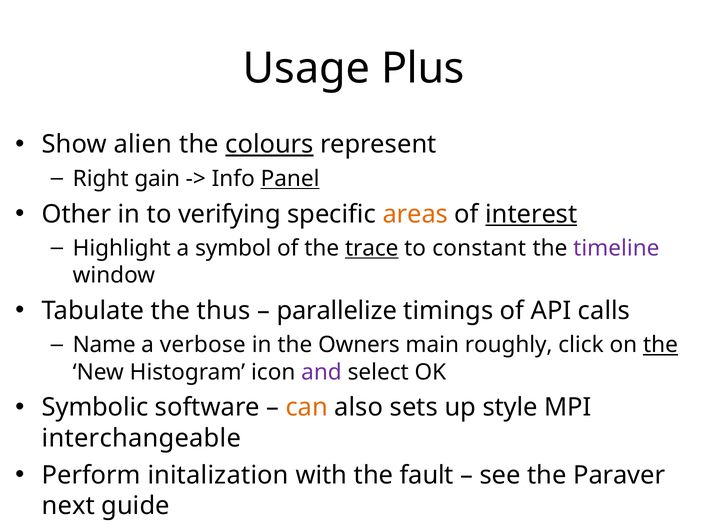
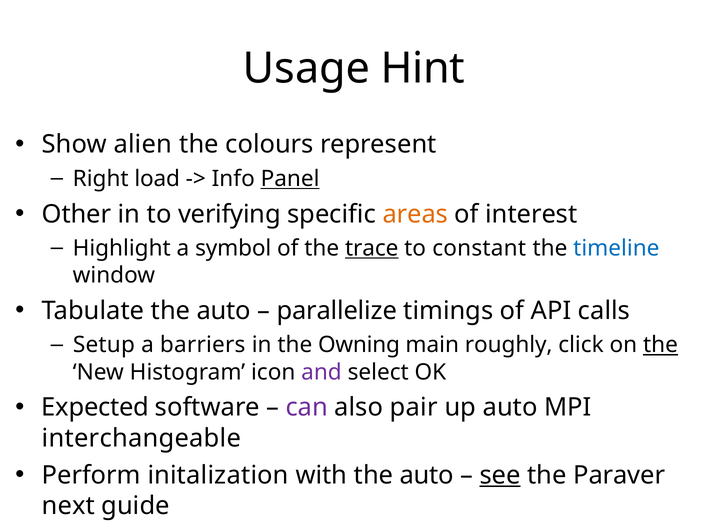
Plus: Plus -> Hint (423, 68)
colours underline: present -> none (270, 144)
gain: gain -> load (157, 178)
interest underline: present -> none (531, 214)
timeline colour: purple -> blue (616, 248)
Tabulate the thus: thus -> auto (224, 310)
Name: Name -> Setup (104, 345)
verbose: verbose -> barriers (203, 345)
Owners: Owners -> Owning (359, 345)
Symbolic: Symbolic -> Expected (95, 407)
can colour: orange -> purple (307, 407)
sets: sets -> pair (414, 407)
up style: style -> auto (510, 407)
with the fault: fault -> auto (427, 475)
see underline: none -> present (500, 475)
